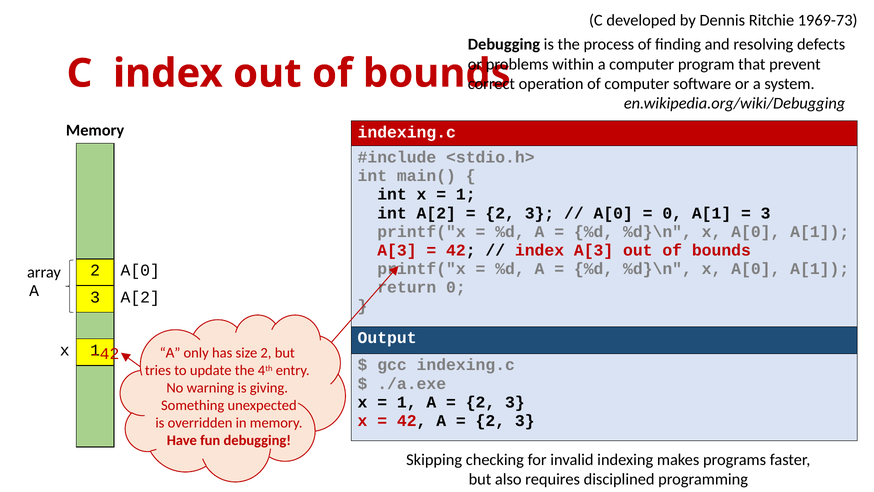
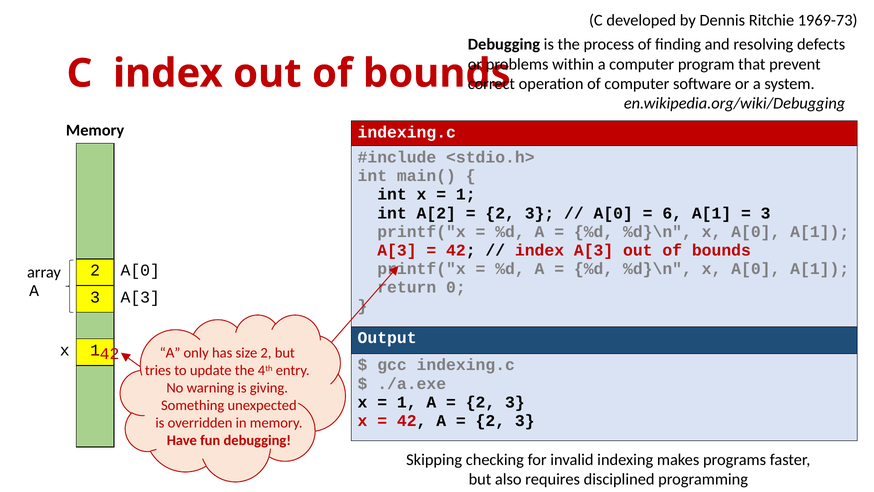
0: 0 -> 6 (672, 213)
3 A[2: A[2 -> A[3 (140, 297)
